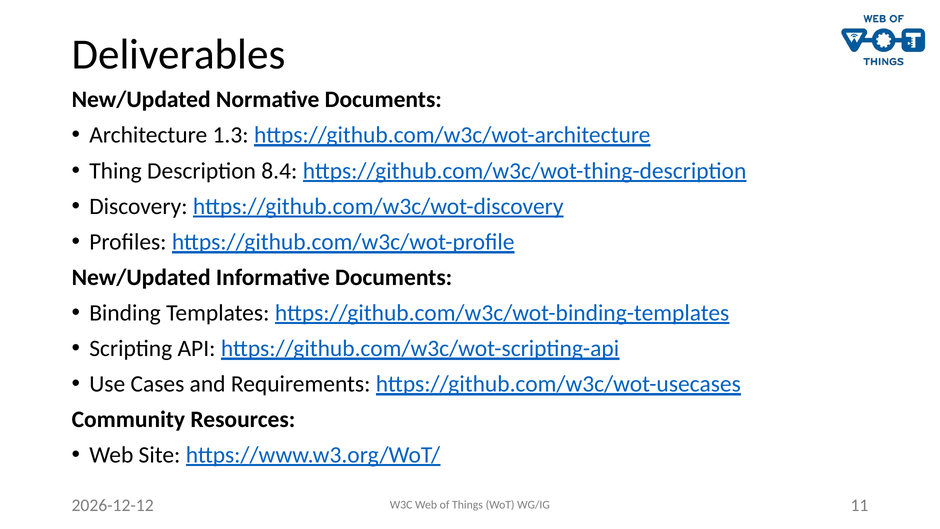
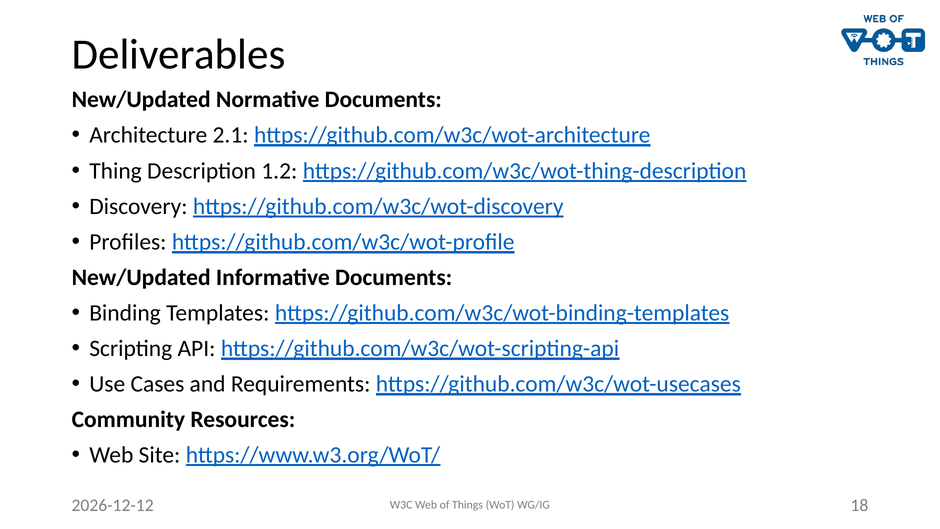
1.3: 1.3 -> 2.1 (231, 135)
8.4: 8.4 -> 1.2 (279, 171)
11: 11 -> 18 (859, 505)
